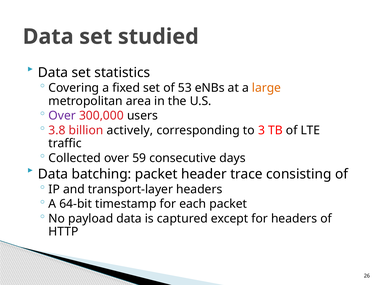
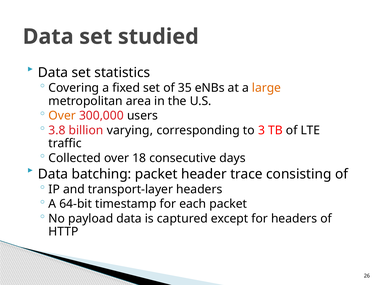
53: 53 -> 35 (185, 88)
Over colour: purple -> orange (62, 115)
actively: actively -> varying (130, 130)
59: 59 -> 18 (139, 158)
